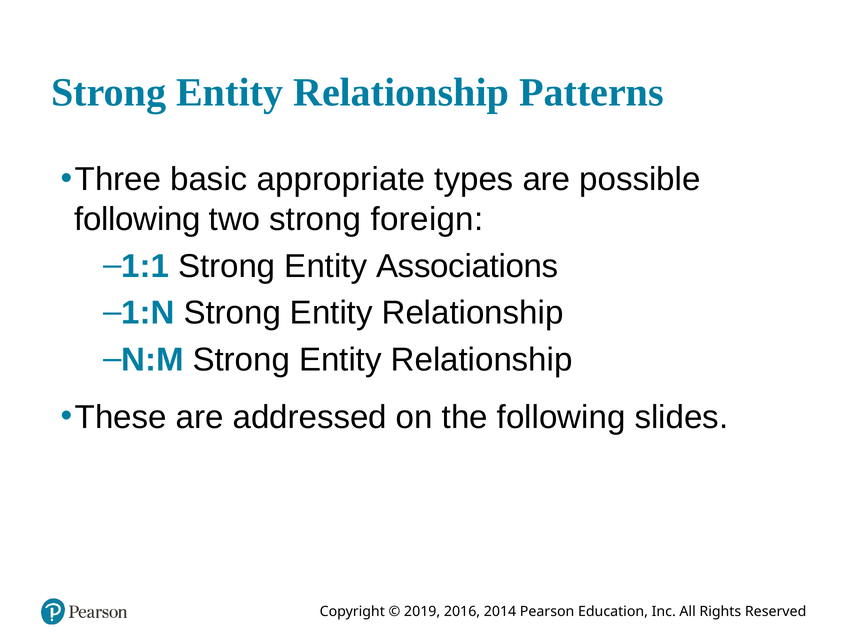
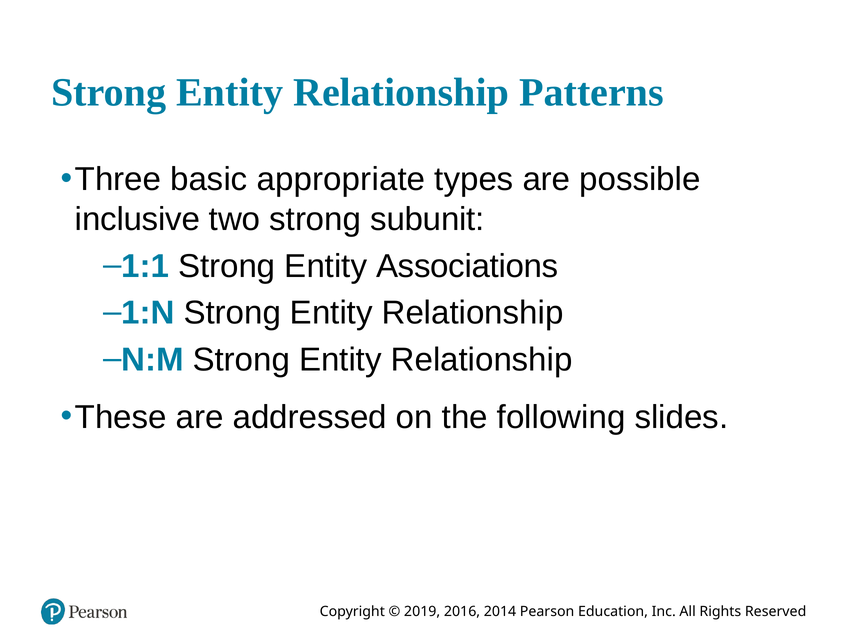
following: following -> inclusive (137, 219)
foreign: foreign -> subunit (427, 219)
